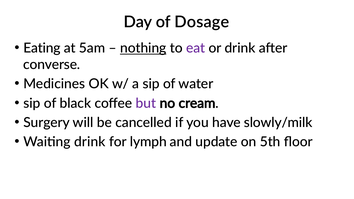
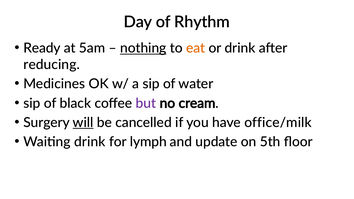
Dosage: Dosage -> Rhythm (202, 22)
Eating: Eating -> Ready (42, 48)
eat colour: purple -> orange (196, 48)
converse: converse -> reducing (52, 65)
will underline: none -> present (83, 123)
slowly/milk: slowly/milk -> office/milk (278, 123)
